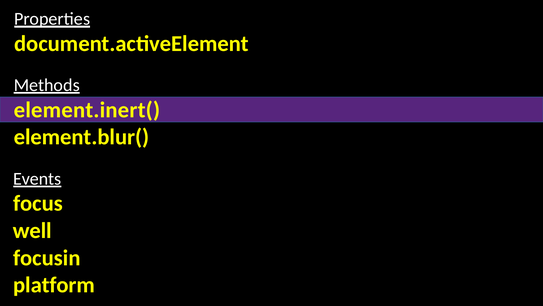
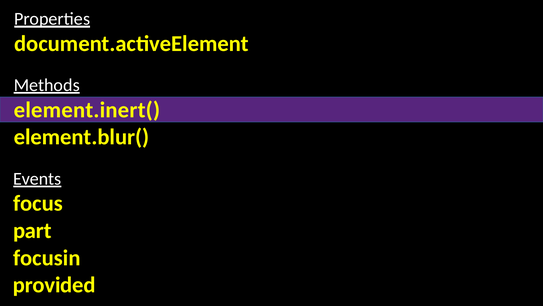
well: well -> part (32, 230)
platform: platform -> provided (54, 285)
